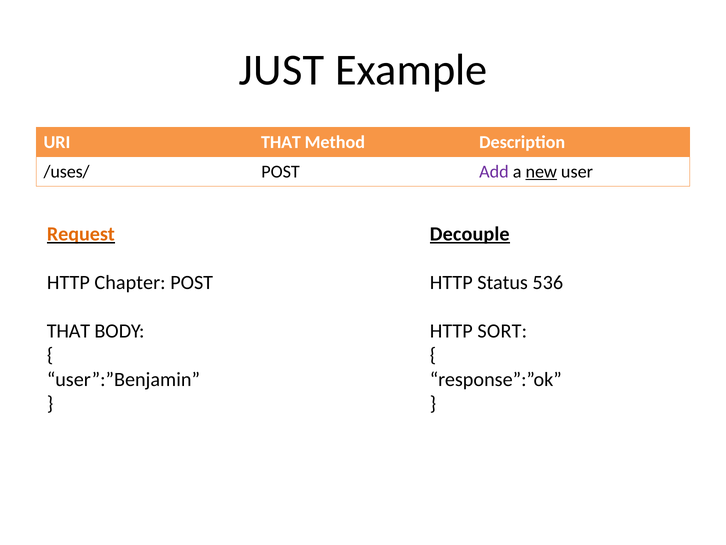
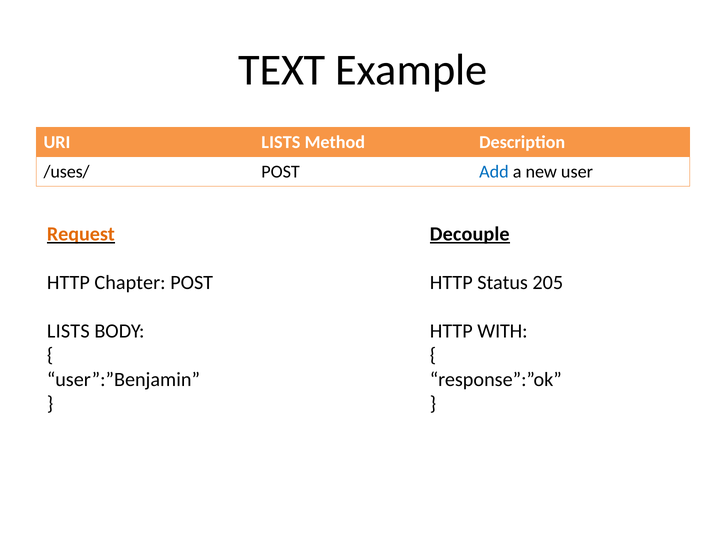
JUST: JUST -> TEXT (282, 70)
URI THAT: THAT -> LISTS (281, 142)
Add colour: purple -> blue (494, 171)
new underline: present -> none (541, 171)
536: 536 -> 205 (548, 282)
THAT: THAT -> LISTS (68, 331)
SORT: SORT -> WITH (502, 331)
